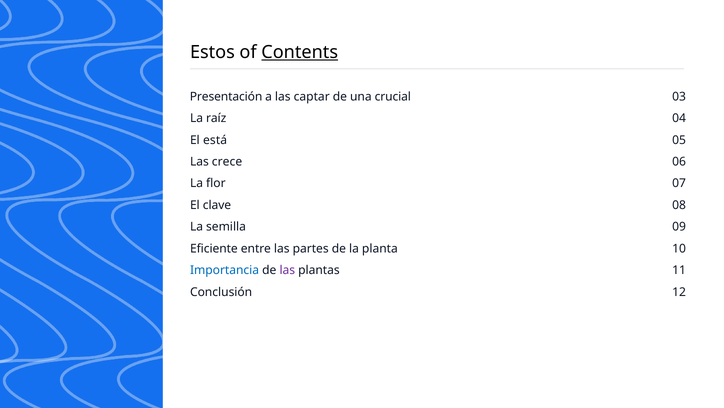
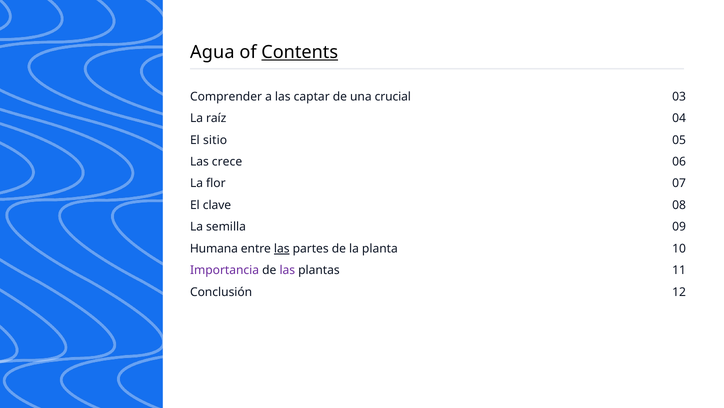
Estos: Estos -> Agua (212, 52)
Presentación: Presentación -> Comprender (226, 96)
está: está -> sitio (215, 140)
Eficiente: Eficiente -> Humana (214, 248)
las underline: none -> present (282, 248)
Importancia colour: blue -> purple (225, 270)
